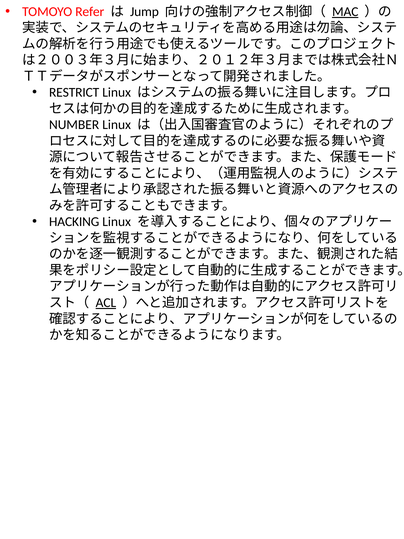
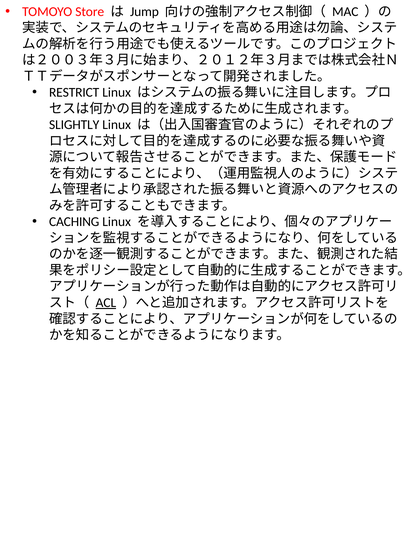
Refer: Refer -> Store (90, 12)
MAC underline: present -> none (345, 12)
NUMBER: NUMBER -> SLIGHTLY (74, 125)
HACKING: HACKING -> CACHING (74, 222)
